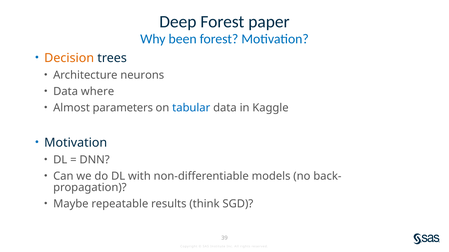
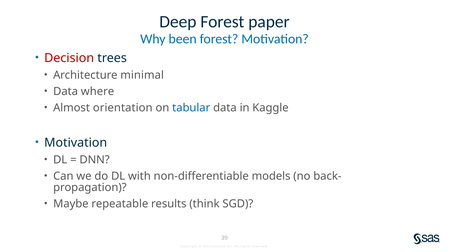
Decision colour: orange -> red (69, 58)
neurons: neurons -> minimal (142, 75)
parameters: parameters -> orientation (123, 108)
